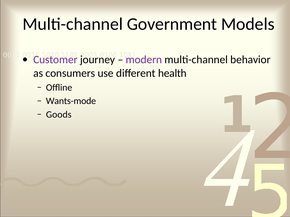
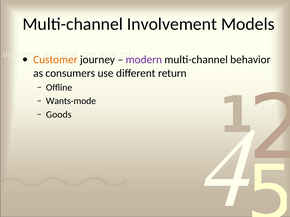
Government: Government -> Involvement (172, 24)
Customer colour: purple -> orange (55, 60)
health: health -> return (172, 73)
